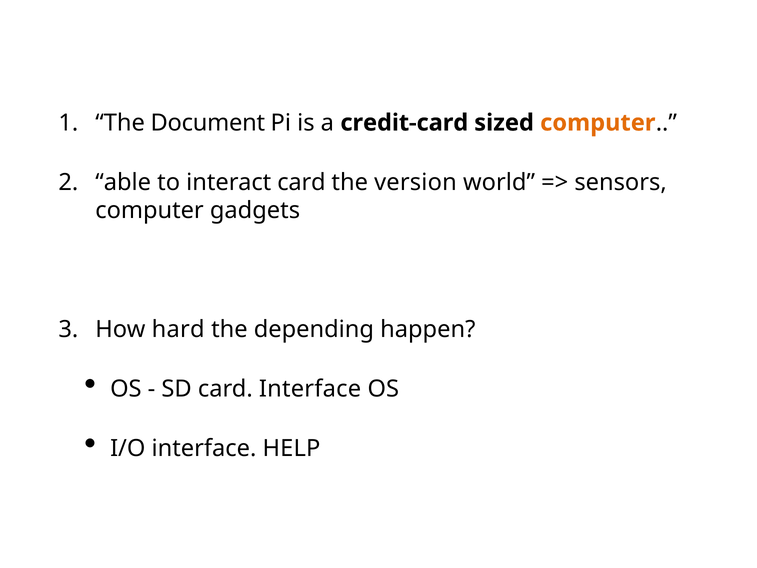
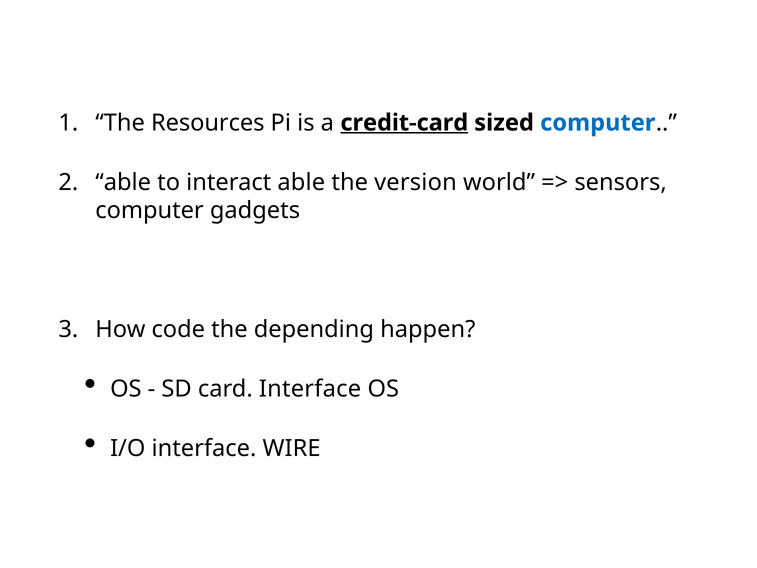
Document: Document -> Resources (208, 123)
credit-card underline: none -> present (404, 123)
computer colour: orange -> blue (598, 123)
interact card: card -> able (301, 182)
hard: hard -> code (178, 329)
HELP: HELP -> WIRE (292, 448)
